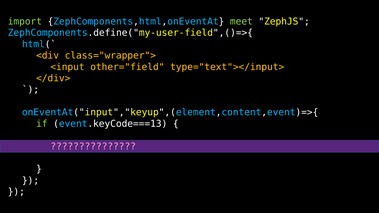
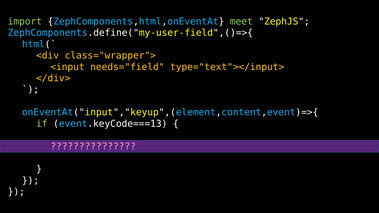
other="field: other="field -> needs="field (127, 67)
